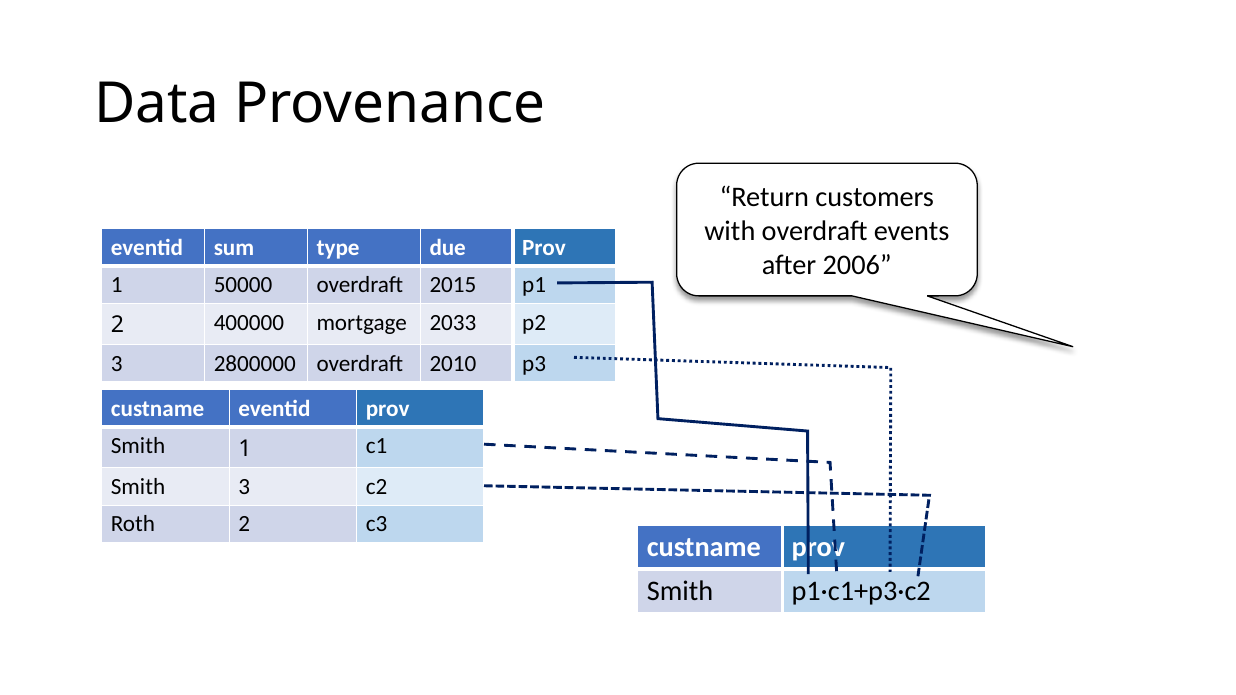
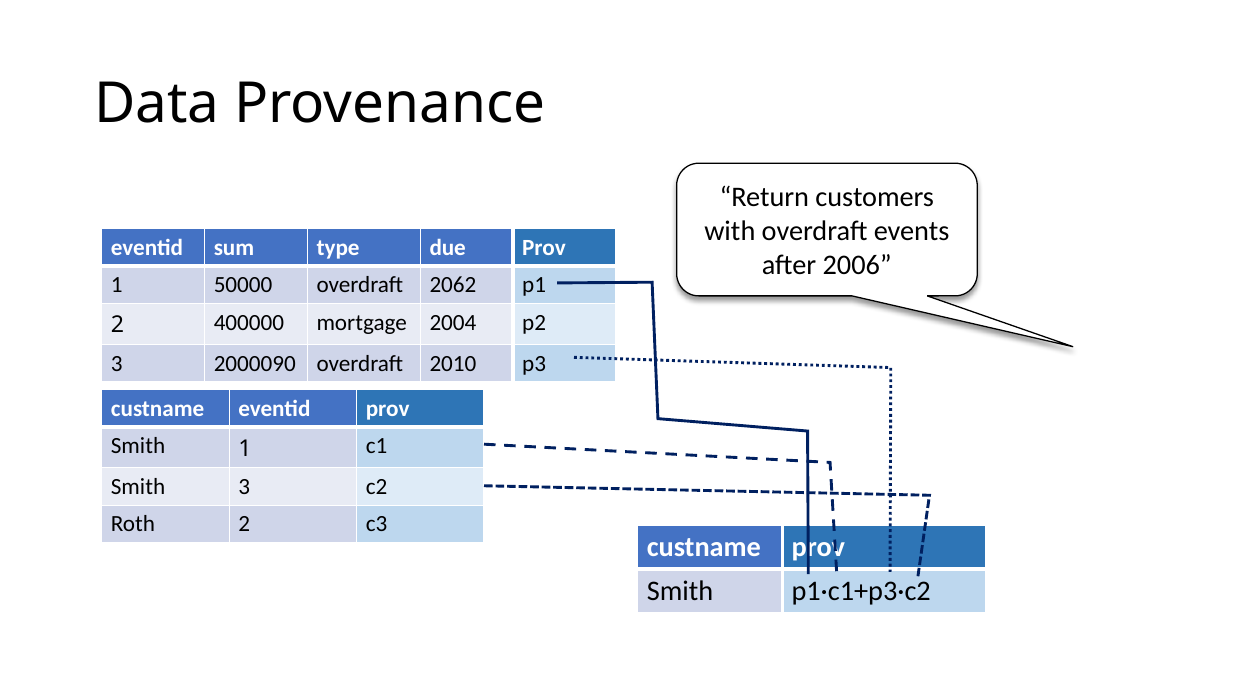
2015: 2015 -> 2062 (453, 285)
2033: 2033 -> 2004 (453, 323)
2800000: 2800000 -> 2000090 (255, 364)
